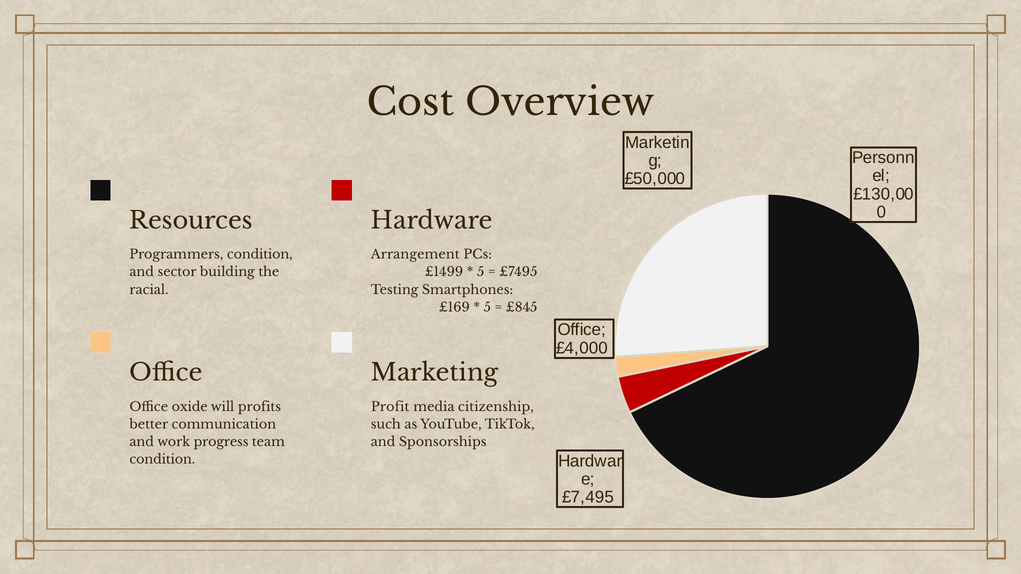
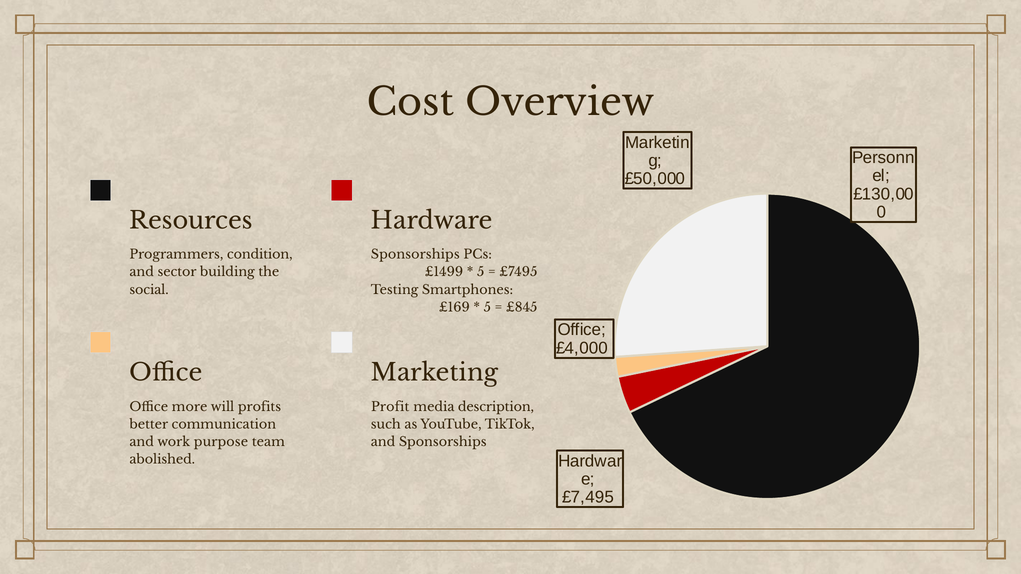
Arrangement: Arrangement -> Sponsorships (415, 255)
racial: racial -> social (149, 290)
oxide: oxide -> more (190, 407)
citizenship: citizenship -> description (496, 407)
progress: progress -> purpose (221, 442)
condition: condition -> abolished (162, 460)
